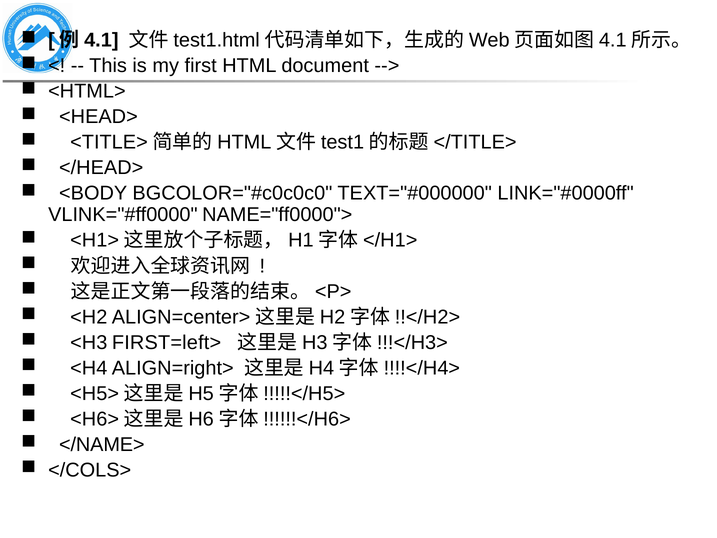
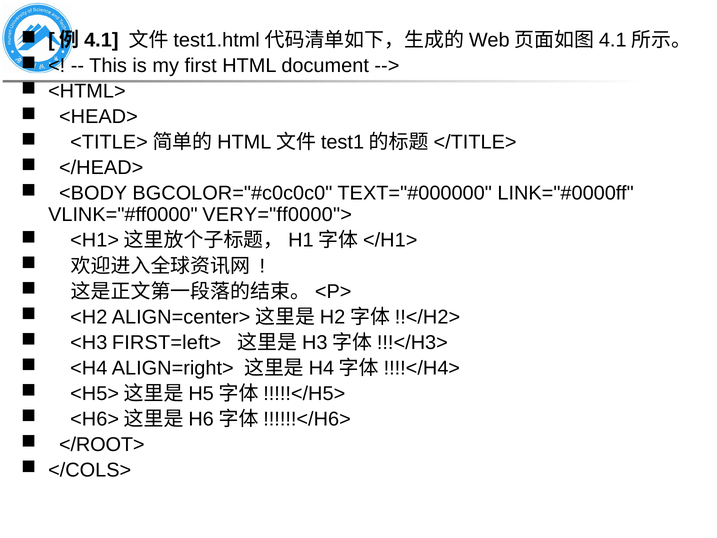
NAME="ff0000">: NAME="ff0000"> -> VERY="ff0000"> (277, 215)
</NAME>: </NAME> -> </ROOT> (102, 444)
